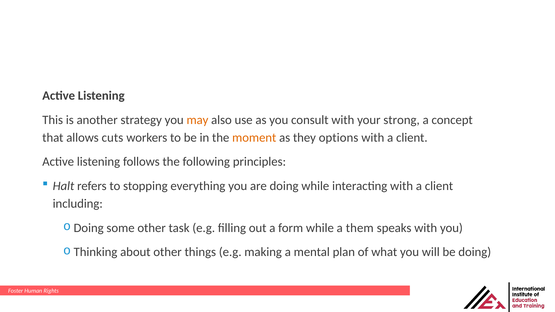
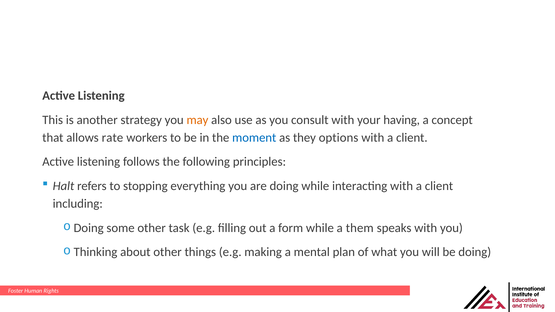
strong: strong -> having (402, 120)
cuts: cuts -> rate (112, 138)
moment colour: orange -> blue (254, 138)
